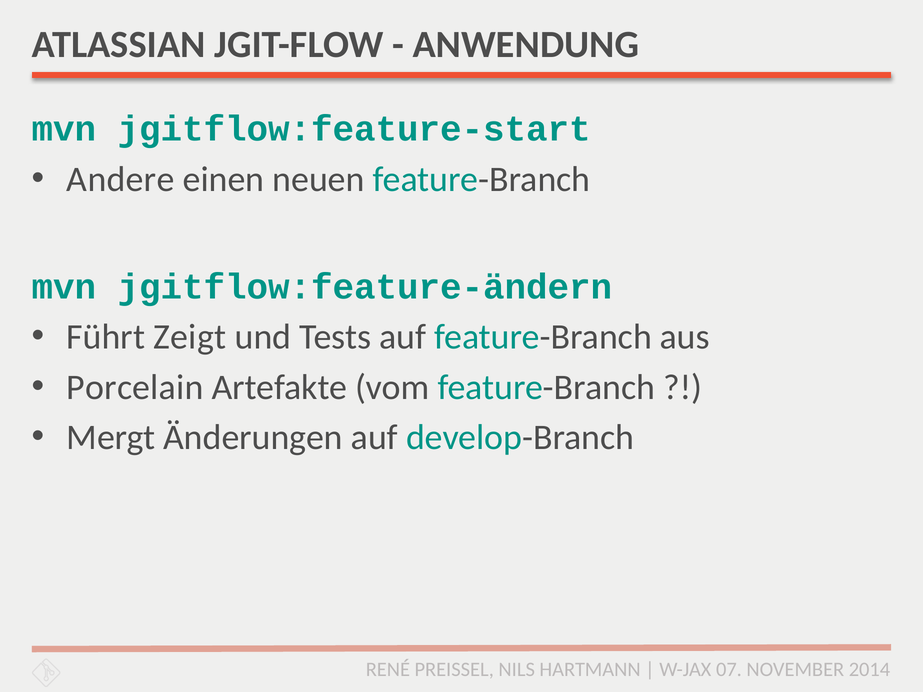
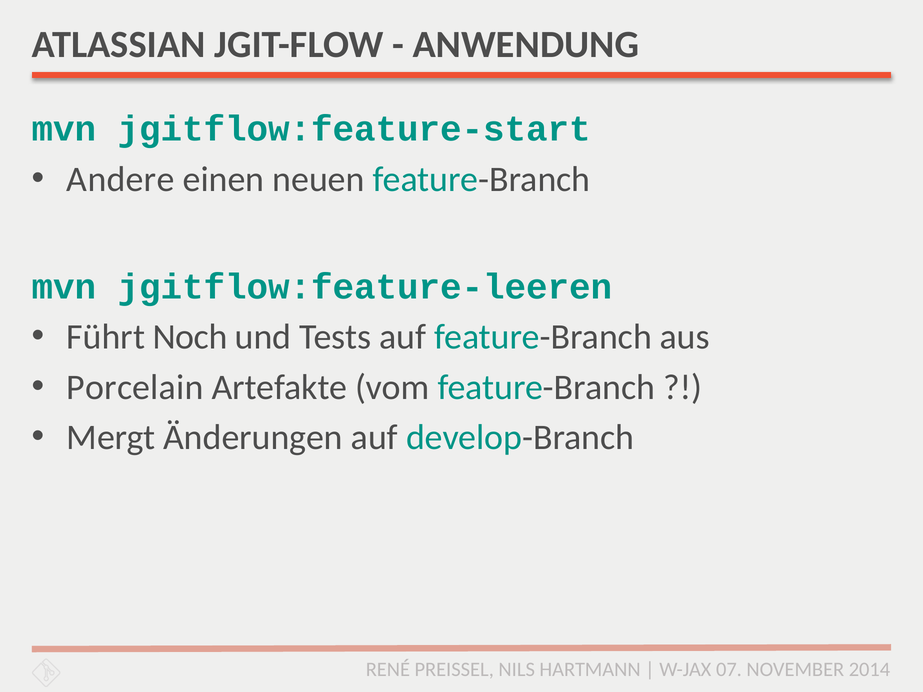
jgitflow:feature-ändern: jgitflow:feature-ändern -> jgitflow:feature-leeren (365, 287)
Zeigt: Zeigt -> Noch (190, 337)
